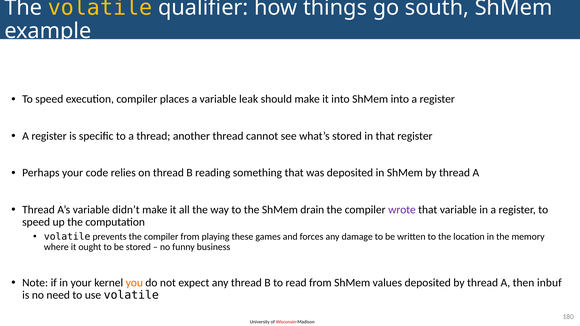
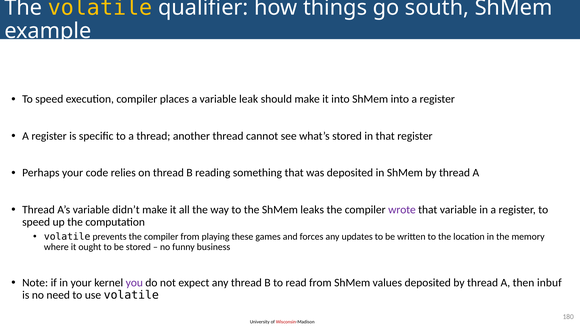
drain: drain -> leaks (312, 210)
damage: damage -> updates (357, 237)
you colour: orange -> purple (134, 283)
